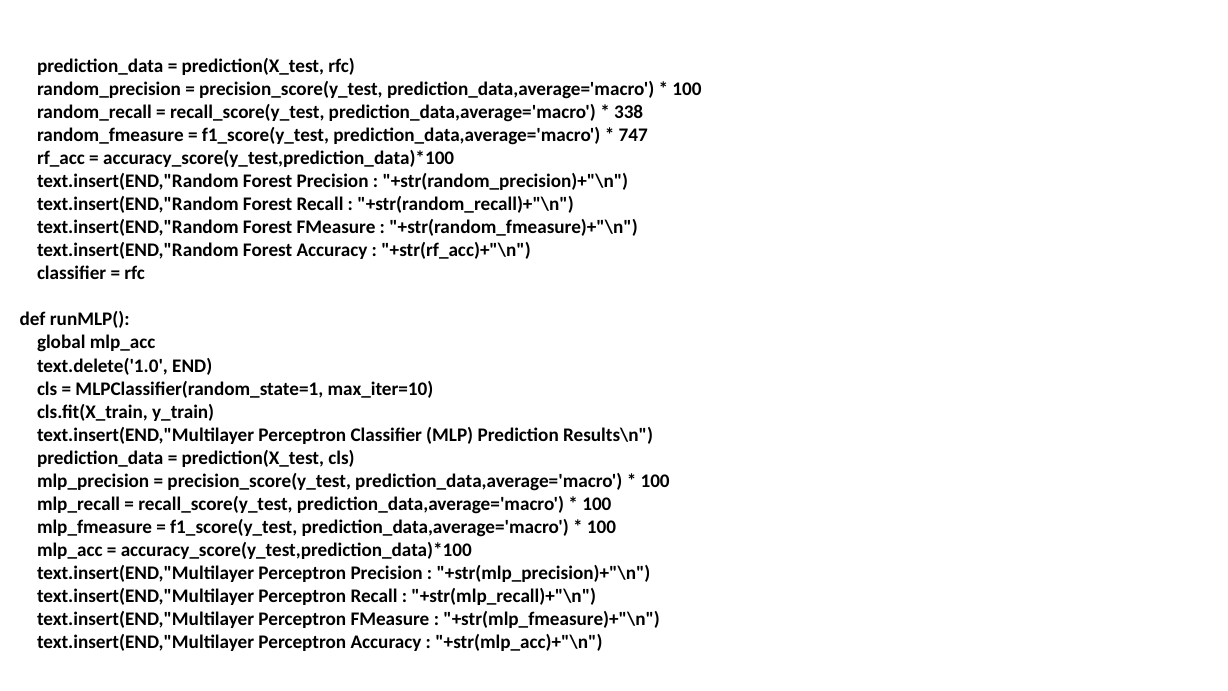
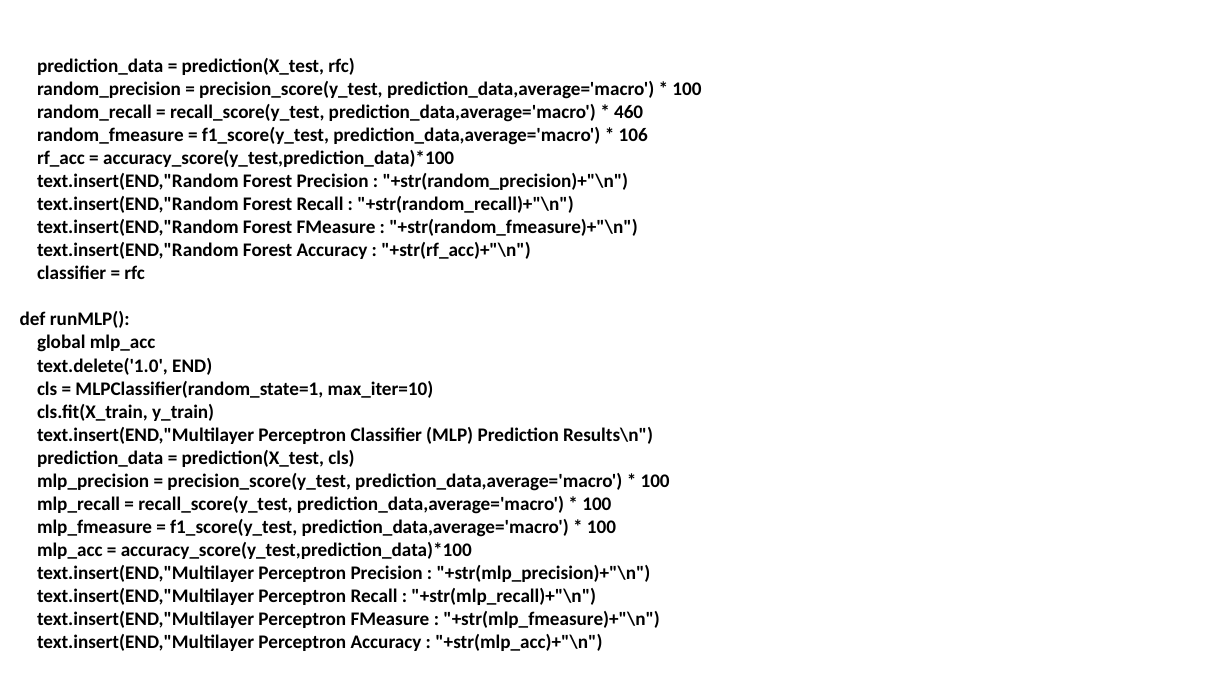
338: 338 -> 460 (629, 112)
747: 747 -> 106 (633, 135)
